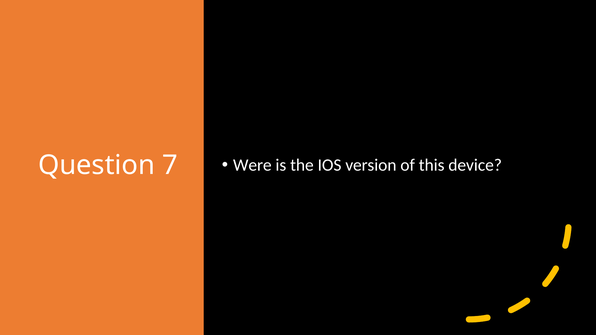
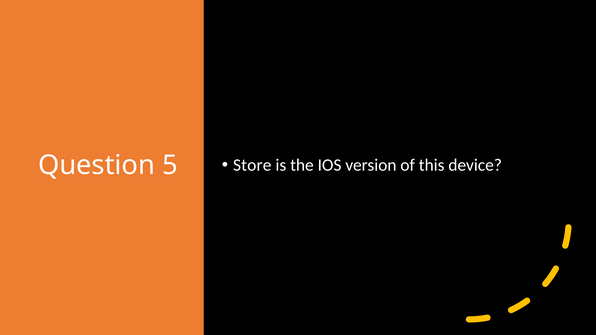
7: 7 -> 5 (170, 165)
Were: Were -> Store (252, 165)
